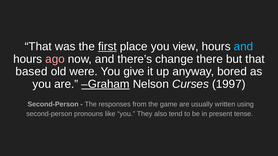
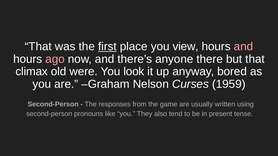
and colour: light blue -> pink (243, 47)
change: change -> anyone (174, 59)
based: based -> climax (32, 72)
give: give -> look (134, 72)
Graham underline: present -> none (105, 84)
1997: 1997 -> 1959 (229, 84)
